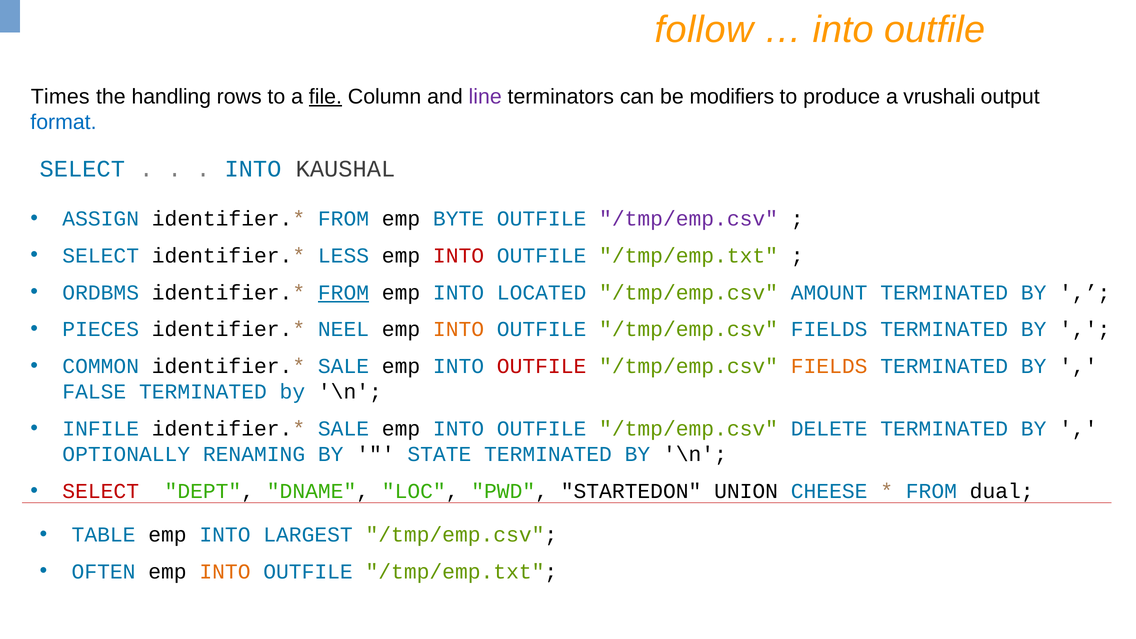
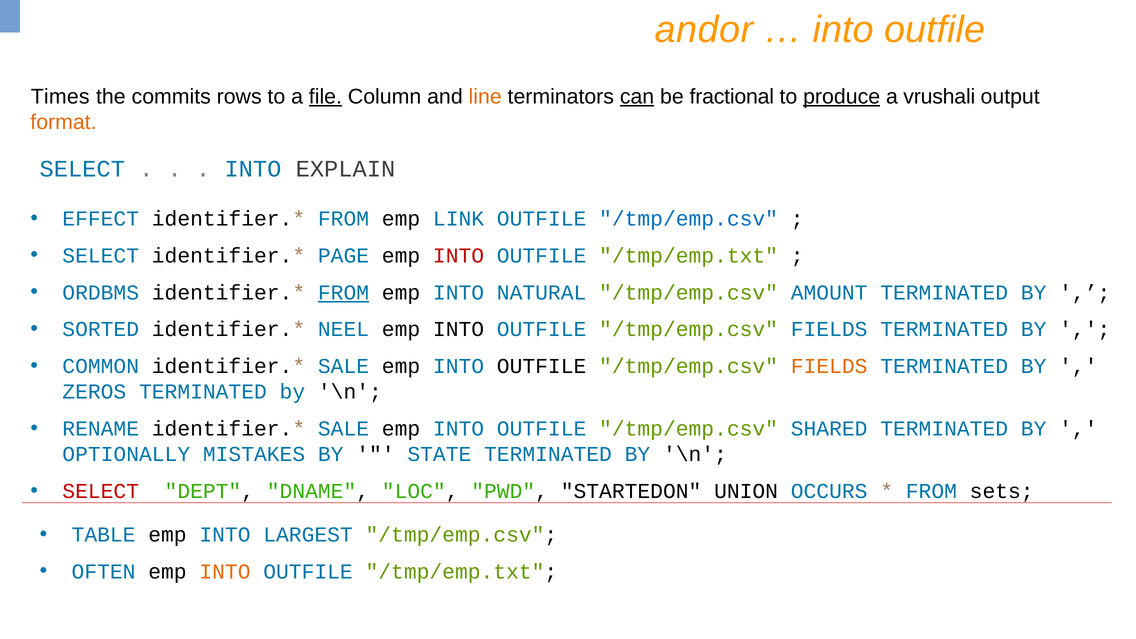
follow: follow -> andor (704, 30)
handling: handling -> commits (171, 97)
line colour: purple -> orange (485, 97)
can underline: none -> present (637, 97)
modifiers: modifiers -> fractional (732, 97)
produce underline: none -> present (842, 97)
format colour: blue -> orange (63, 122)
KAUSHAL: KAUSHAL -> EXPLAIN (345, 169)
ASSIGN: ASSIGN -> EFFECT (101, 219)
BYTE: BYTE -> LINK (459, 219)
/tmp/emp.csv colour: purple -> blue (689, 219)
LESS: LESS -> PAGE (344, 256)
LOCATED: LOCATED -> NATURAL (542, 292)
PIECES: PIECES -> SORTED (101, 329)
INTO colour: orange -> black (459, 329)
OUTFILE colour: red -> black (542, 366)
FALSE: FALSE -> ZEROS (94, 392)
INFILE: INFILE -> RENAME (101, 429)
DELETE: DELETE -> SHARED (829, 429)
RENAMING: RENAMING -> MISTAKES (254, 454)
CHEESE: CHEESE -> OCCURS (829, 491)
dual: dual -> sets (1002, 491)
